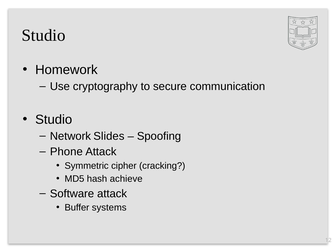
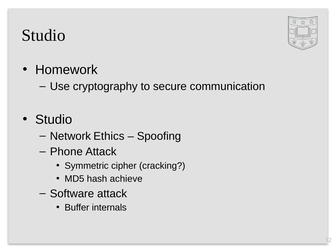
Slides: Slides -> Ethics (109, 136)
systems: systems -> internals (109, 208)
